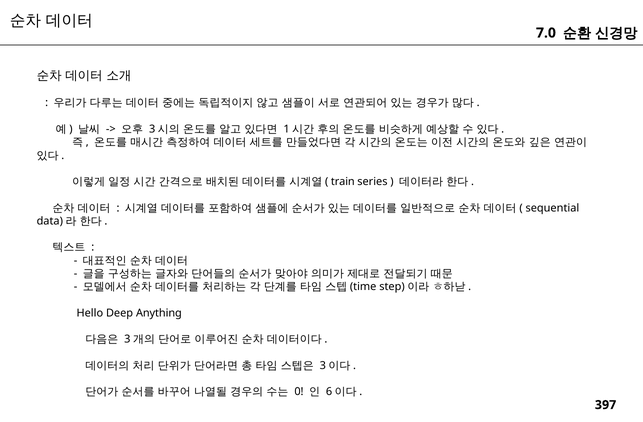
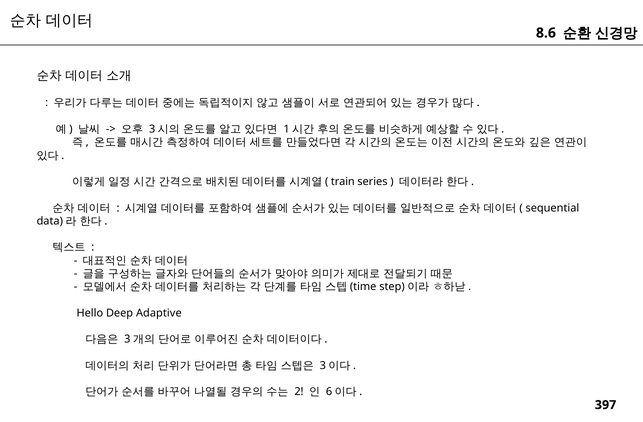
7.0: 7.0 -> 8.6 (546, 33)
Anything: Anything -> Adaptive (159, 313)
0: 0 -> 2 (299, 392)
